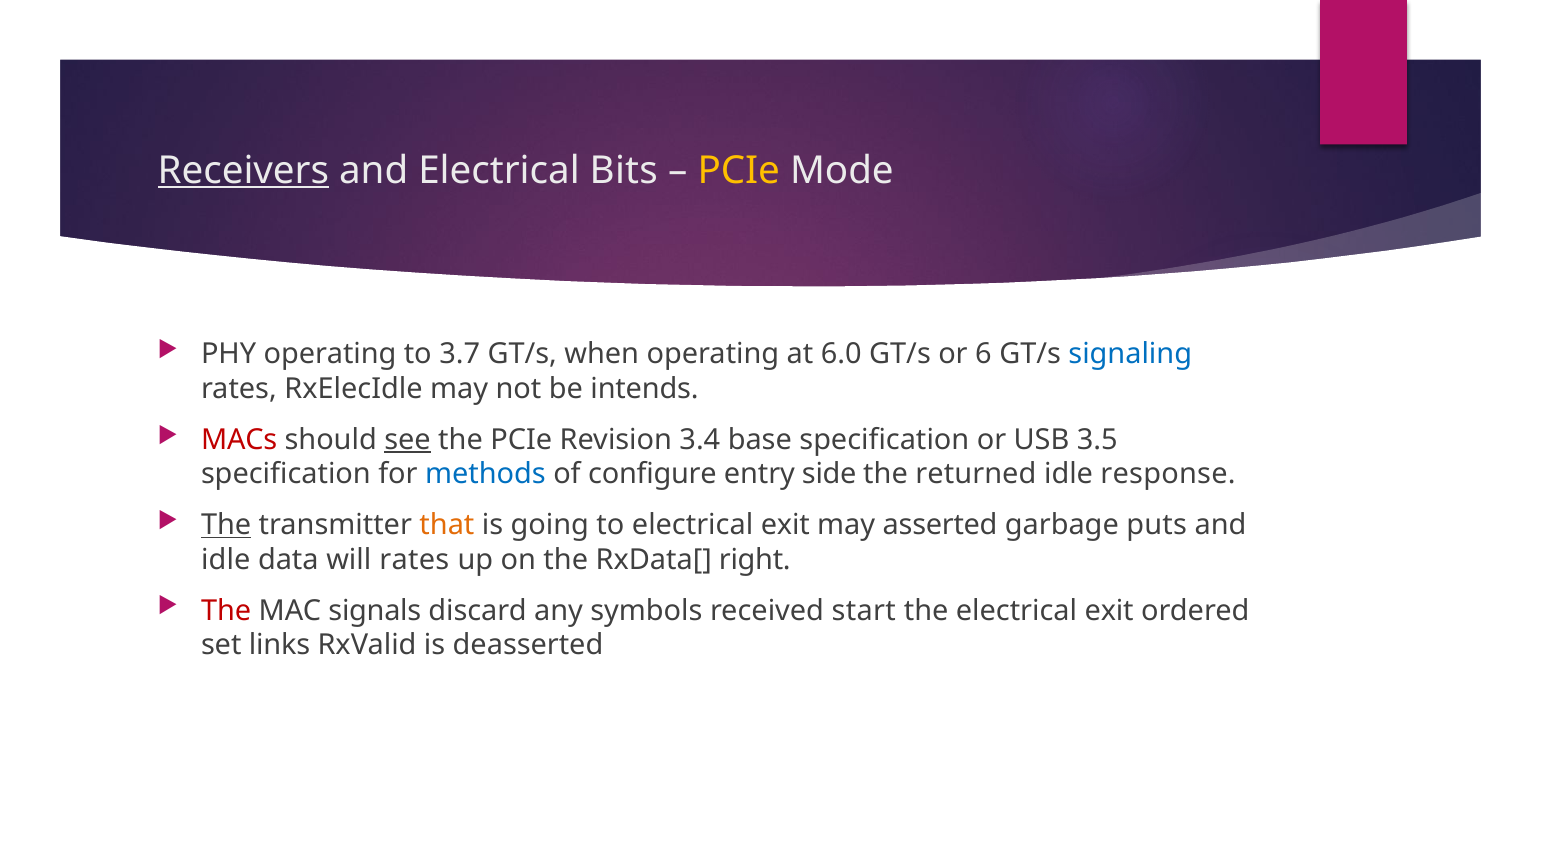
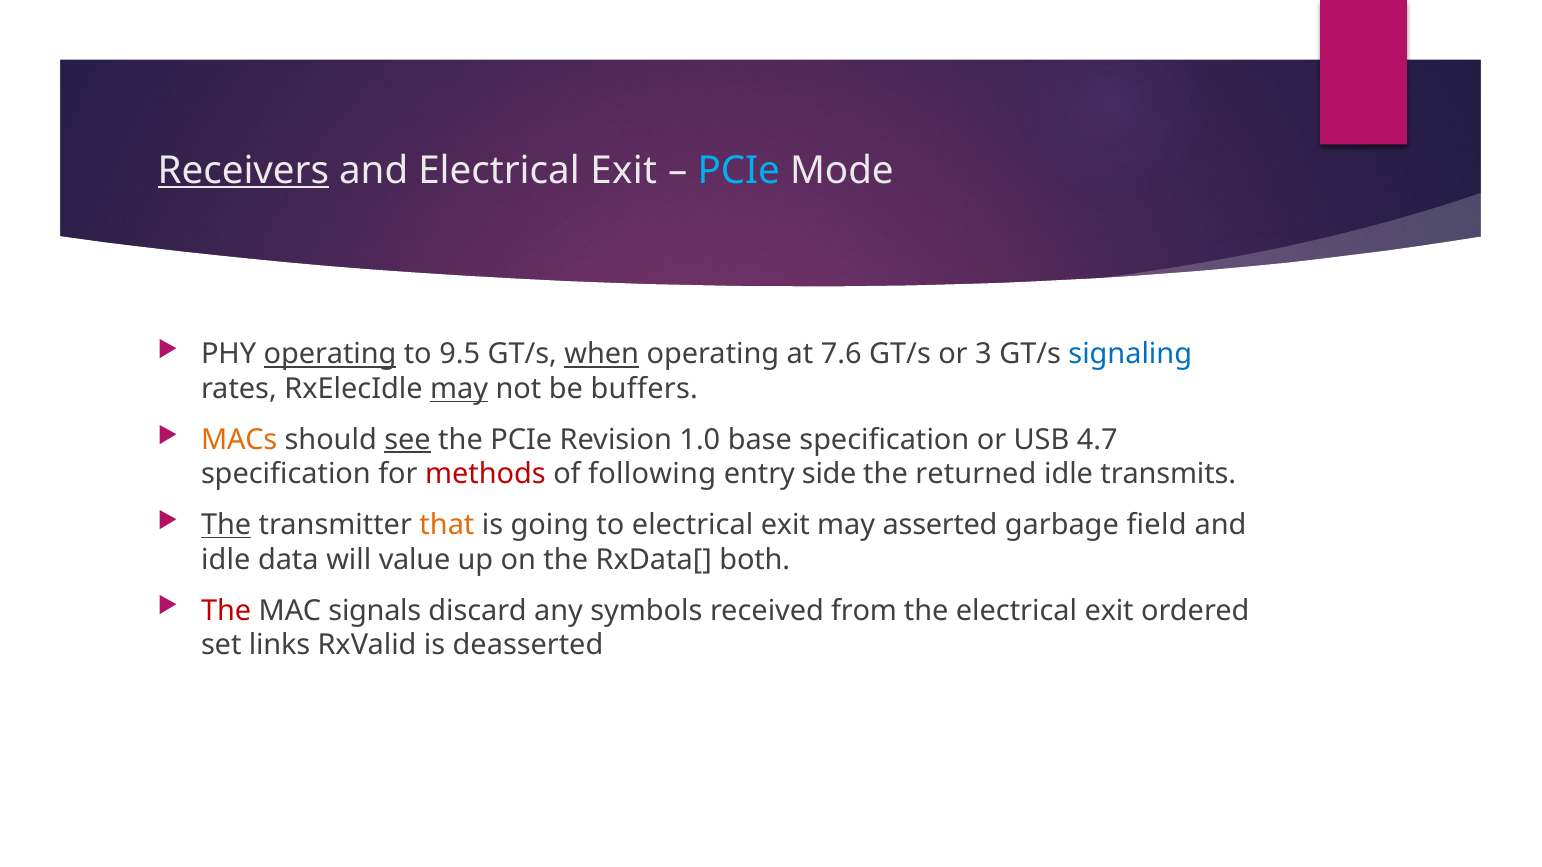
and Electrical Bits: Bits -> Exit (624, 171)
PCIe colour: yellow -> light blue (739, 171)
operating underline: none -> present (330, 354)
3.7: 3.7 -> 9.5 (460, 354)
when underline: none -> present (602, 354)
6.0: 6.0 -> 7.6 (841, 354)
6: 6 -> 3 (983, 354)
may underline: none -> present (459, 389)
intends: intends -> buffers (644, 389)
MACs colour: red -> orange (239, 440)
3.4: 3.4 -> 1.0 (700, 440)
3.5: 3.5 -> 4.7 (1097, 440)
methods colour: blue -> red (485, 475)
configure: configure -> following (652, 475)
response: response -> transmits (1168, 475)
puts: puts -> field (1157, 525)
will rates: rates -> value (415, 560)
right: right -> both (755, 560)
start: start -> from (864, 611)
